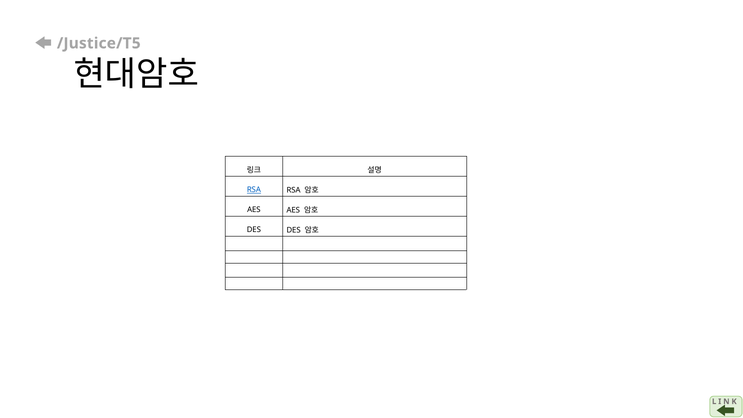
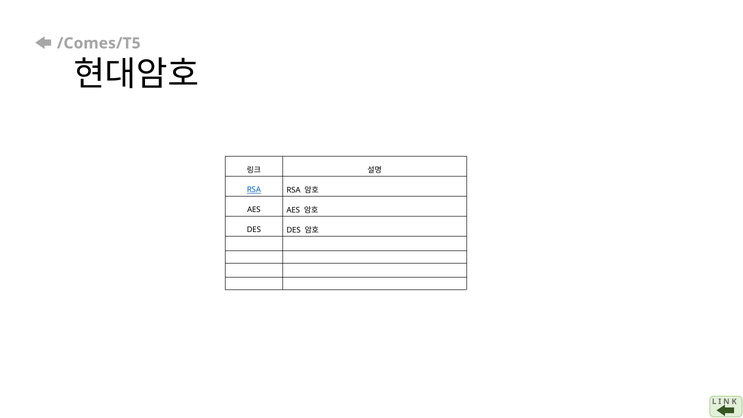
/Justice/T5: /Justice/T5 -> /Comes/T5 (99, 43)
